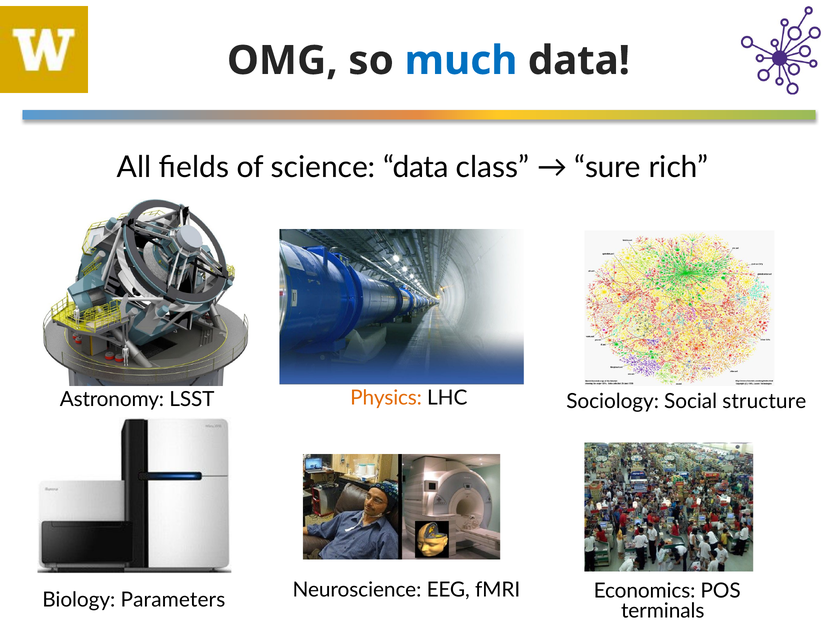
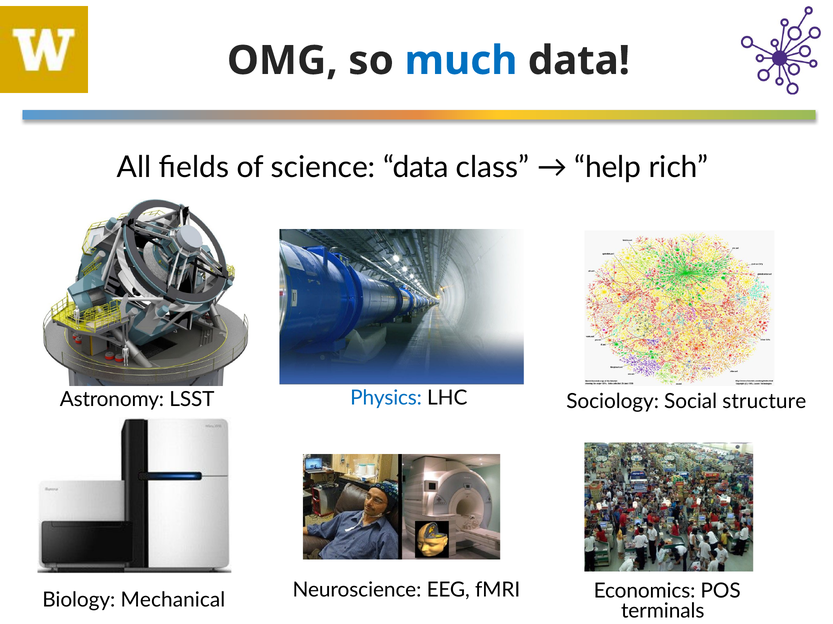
sure: sure -> help (608, 168)
Physics colour: orange -> blue (386, 398)
Parameters: Parameters -> Mechanical (173, 601)
